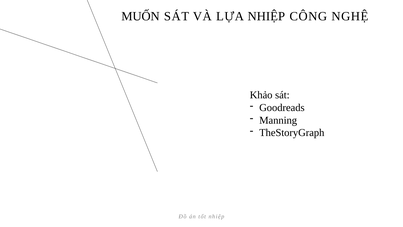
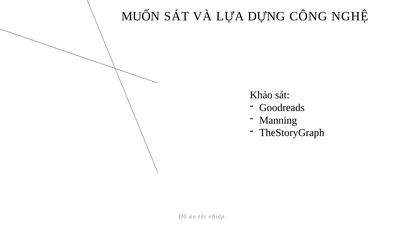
LỰA NHIỆP: NHIỆP -> DỰNG (266, 16)
